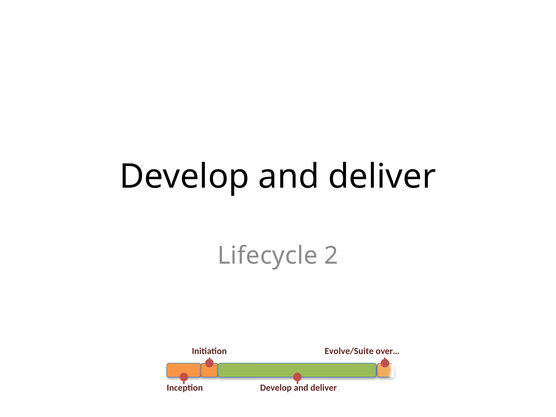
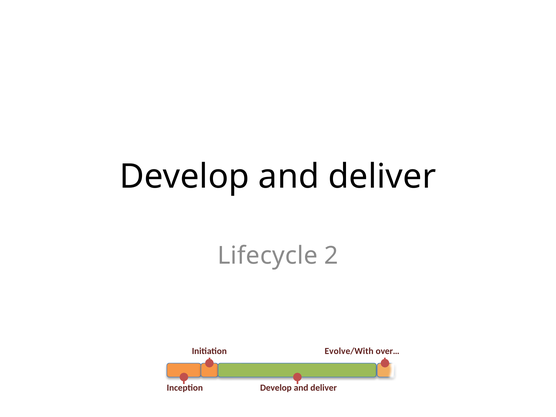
Evolve/Suite: Evolve/Suite -> Evolve/With (349, 351)
